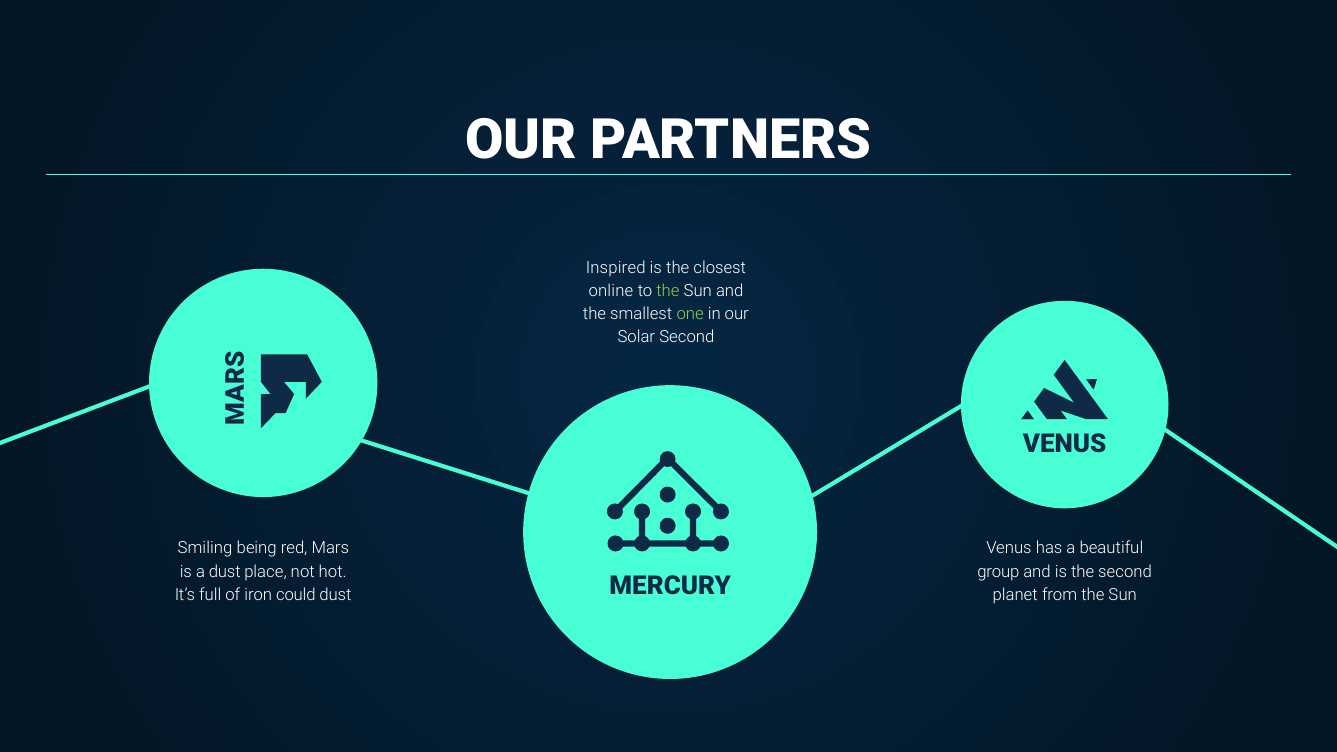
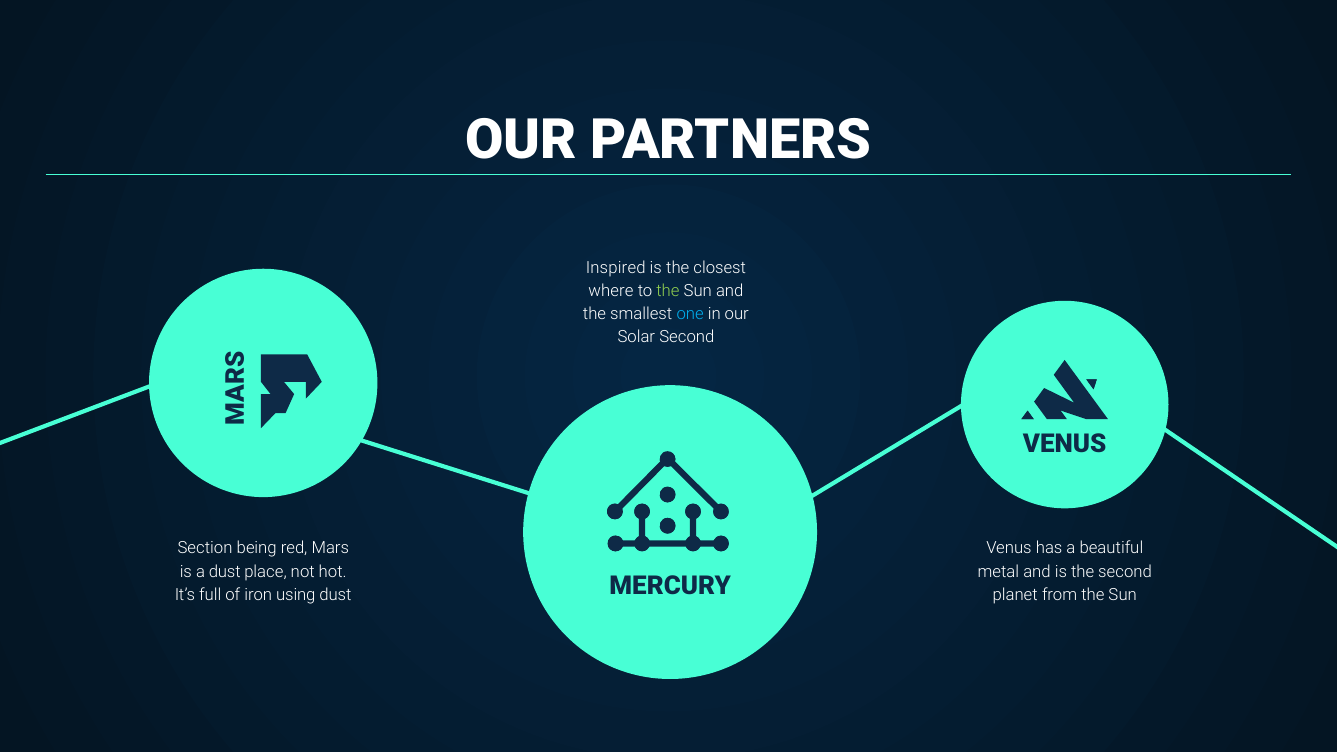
online: online -> where (611, 291)
one colour: light green -> light blue (690, 314)
Smiling: Smiling -> Section (205, 548)
group: group -> metal (998, 572)
could: could -> using (296, 595)
